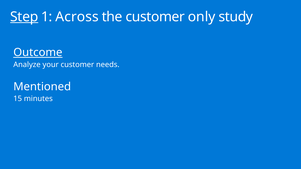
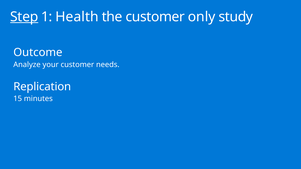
Across: Across -> Health (77, 17)
Outcome underline: present -> none (38, 53)
Mentioned: Mentioned -> Replication (42, 87)
